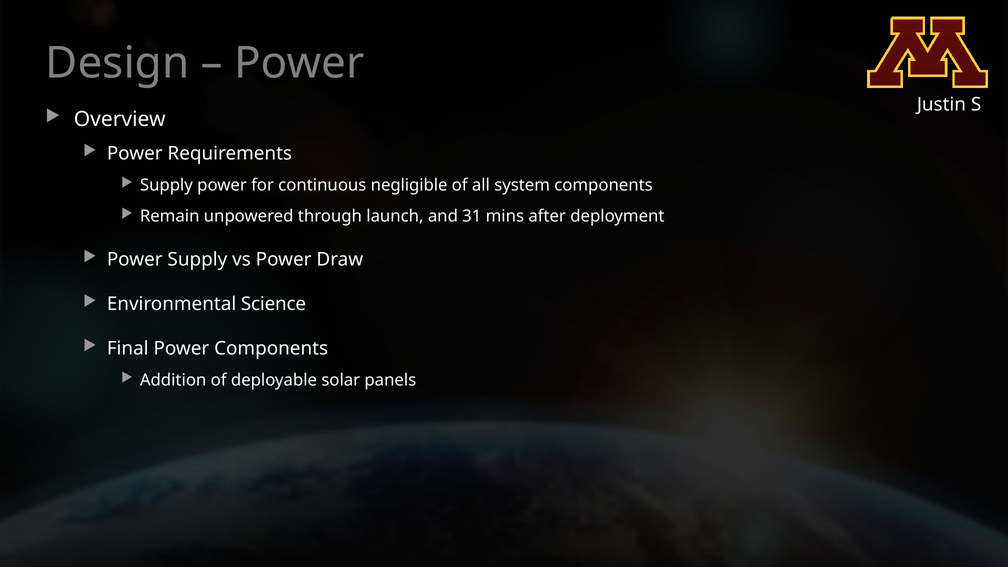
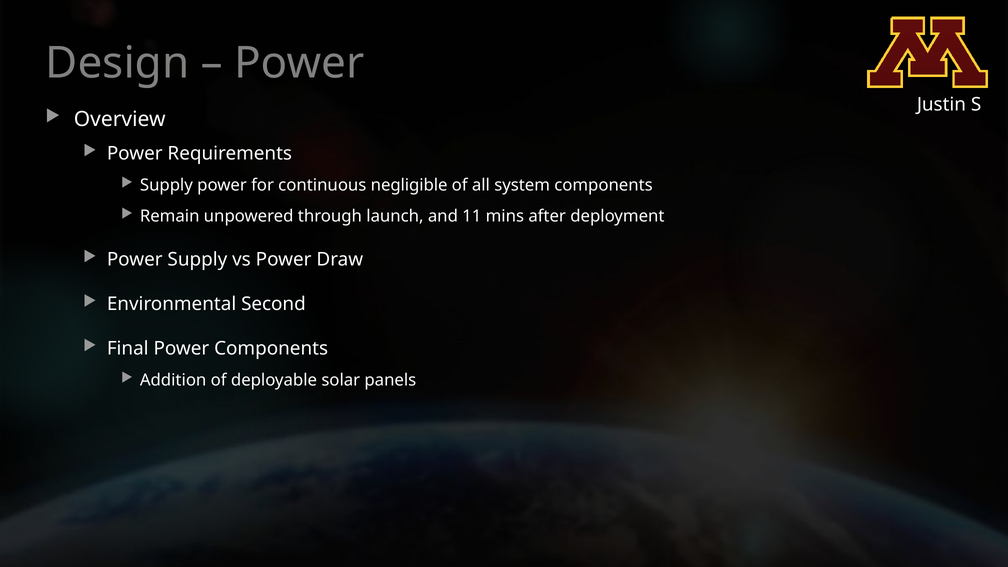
31: 31 -> 11 (472, 216)
Science: Science -> Second (273, 304)
